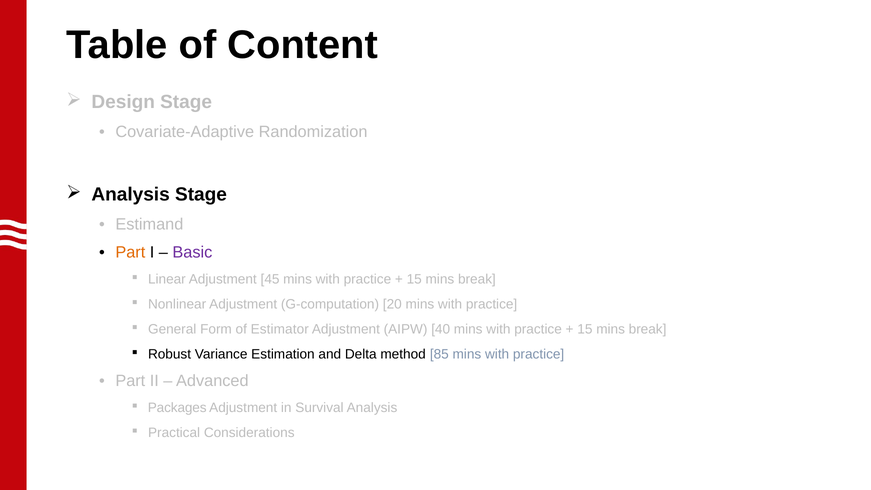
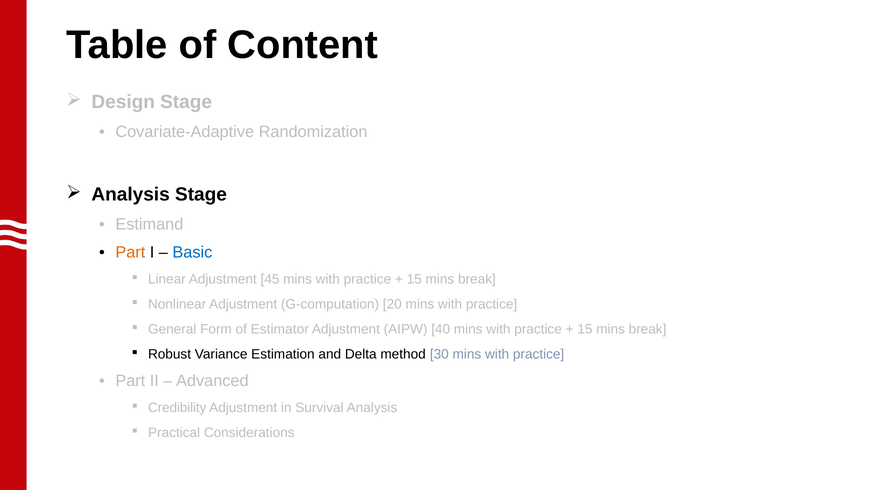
Basic colour: purple -> blue (192, 252)
85: 85 -> 30 (439, 354)
Packages: Packages -> Credibility (177, 408)
